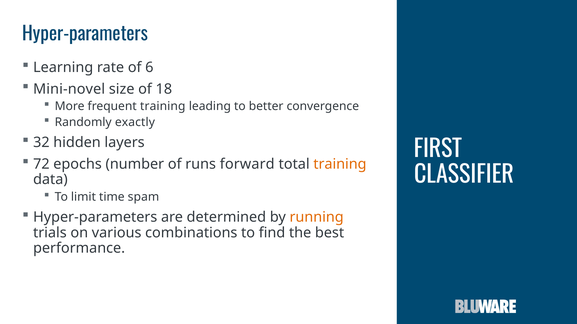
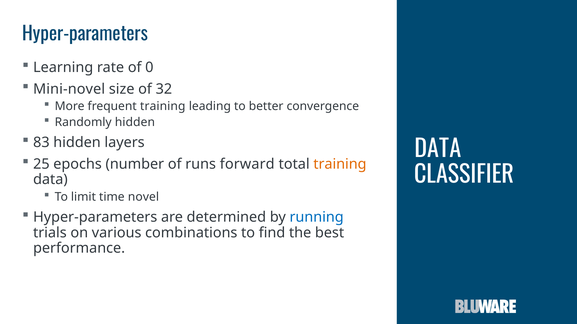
6: 6 -> 0 (149, 68)
18: 18 -> 32 (164, 89)
Randomly exactly: exactly -> hidden (135, 122)
32: 32 -> 83 (41, 143)
FIRST: FIRST -> DATA (438, 149)
72: 72 -> 25 (41, 164)
spam: spam -> novel (143, 197)
running colour: orange -> blue (317, 217)
